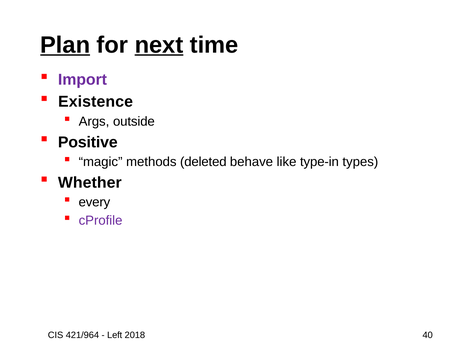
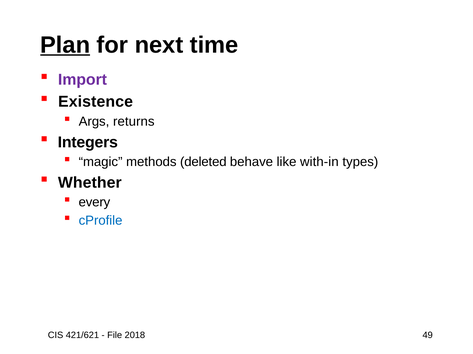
next underline: present -> none (159, 45)
outside: outside -> returns (134, 122)
Positive: Positive -> Integers (88, 142)
type-in: type-in -> with-in (319, 162)
cProfile colour: purple -> blue (101, 221)
421/964: 421/964 -> 421/621 (82, 336)
Left: Left -> File (115, 336)
40: 40 -> 49 (428, 336)
